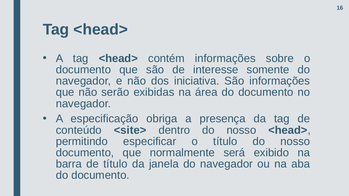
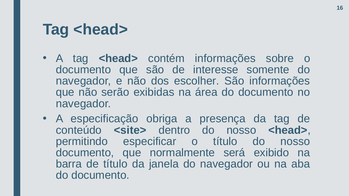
iniciativa: iniciativa -> escolher (197, 81)
